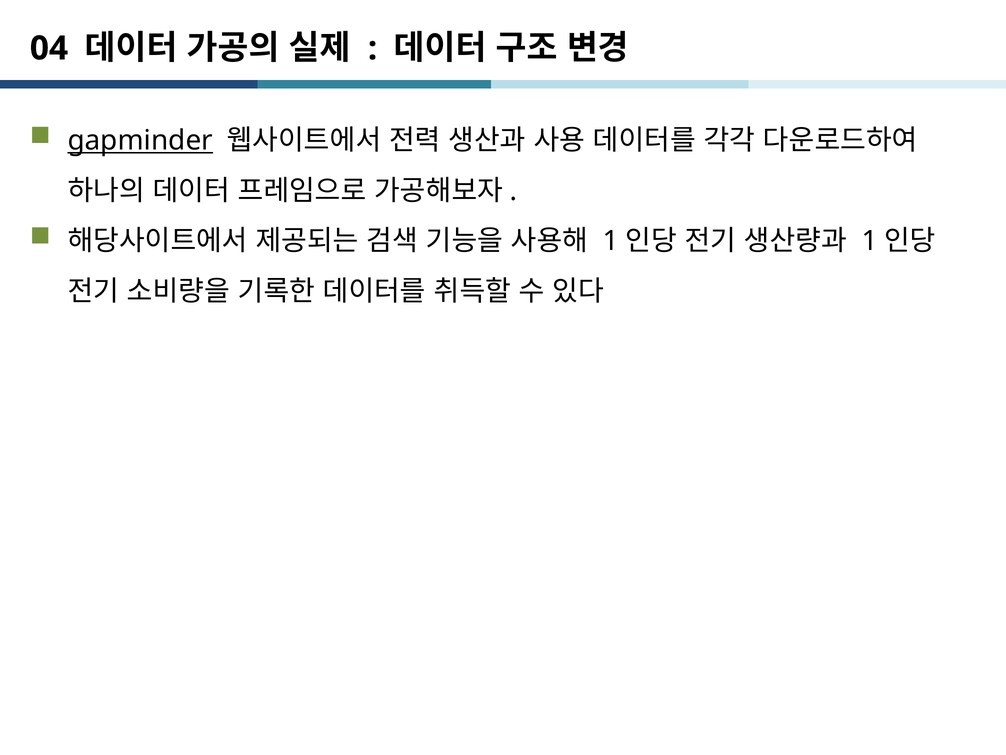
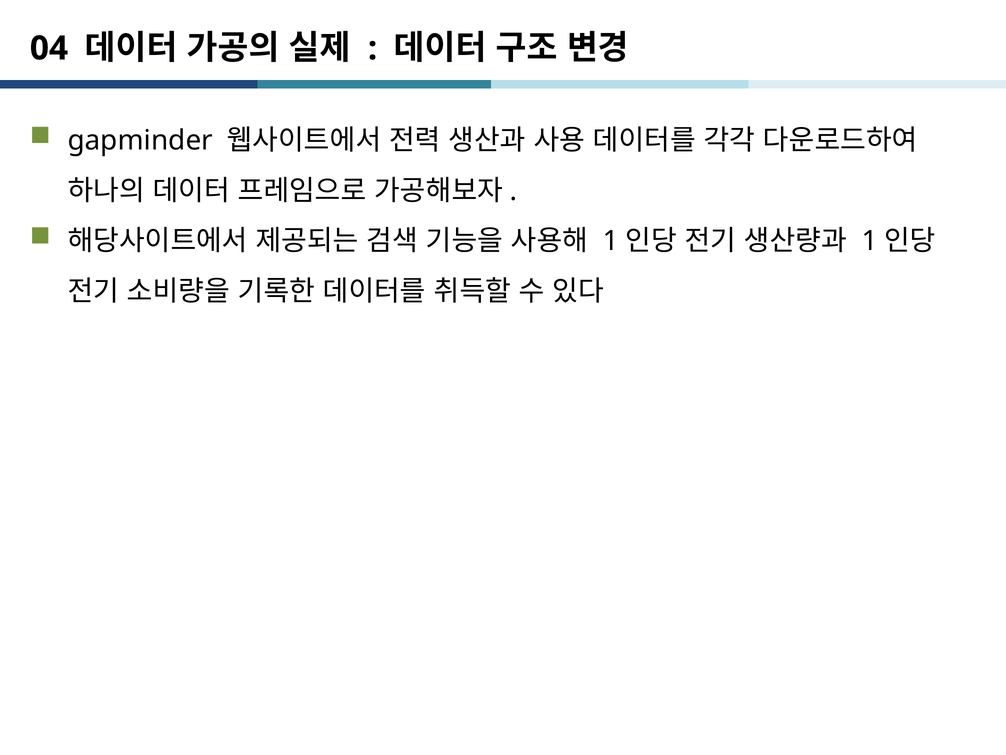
gapminder underline: present -> none (140, 140)
